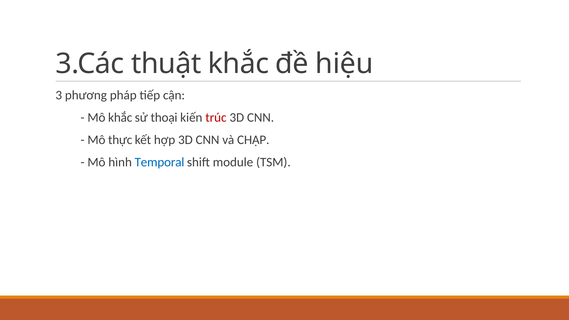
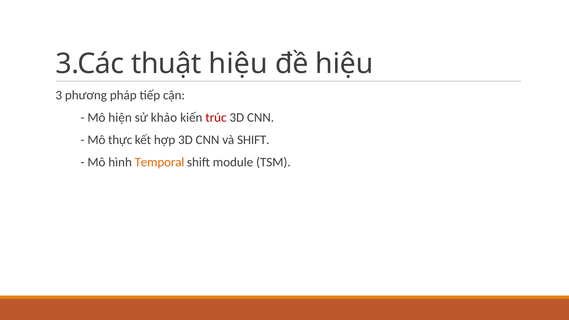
thuật khắc: khắc -> hiệu (238, 64)
Mô khắc: khắc -> hiện (120, 118)
thoại: thoại -> khảo (164, 118)
và CHẬP: CHẬP -> SHIFT (253, 140)
Temporal colour: blue -> orange (159, 162)
